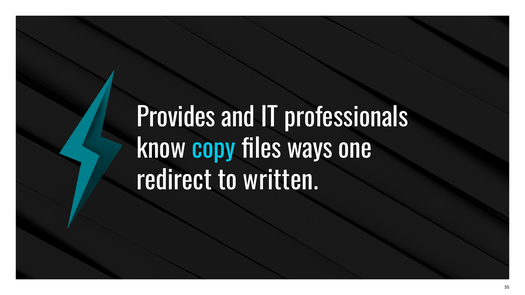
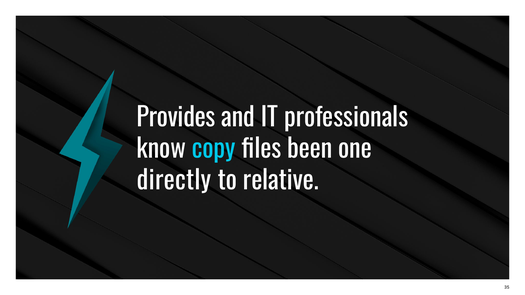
ways: ways -> been (310, 149)
redirect: redirect -> directly (174, 181)
written: written -> relative (281, 181)
